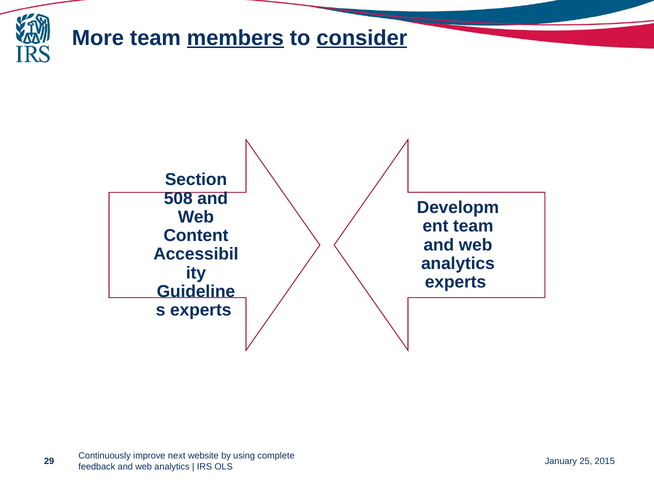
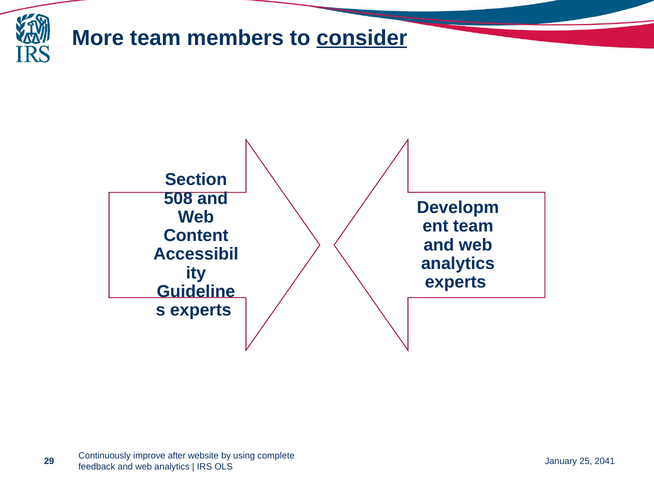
members underline: present -> none (235, 38)
next: next -> after (177, 456)
2015: 2015 -> 2041 (605, 462)
